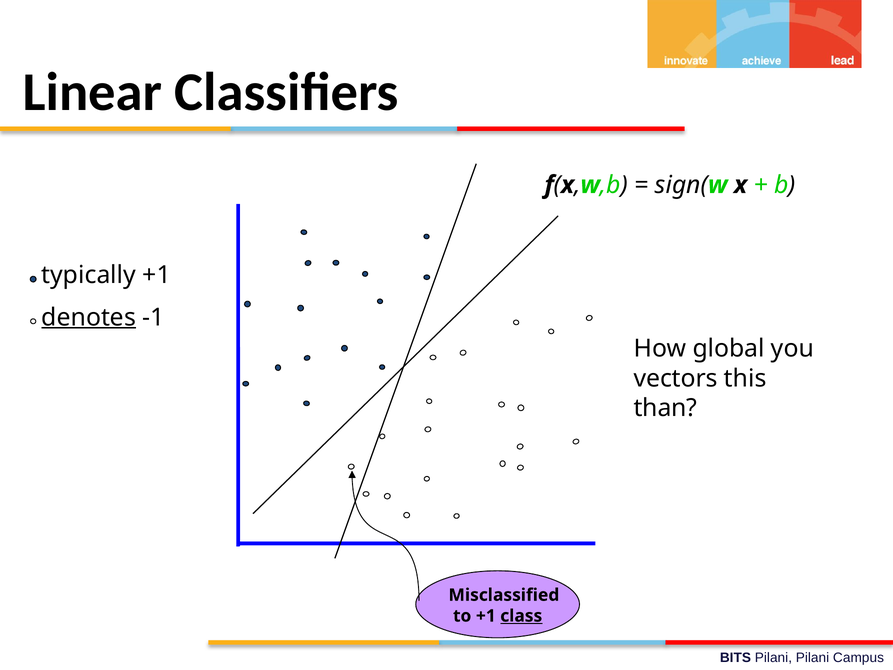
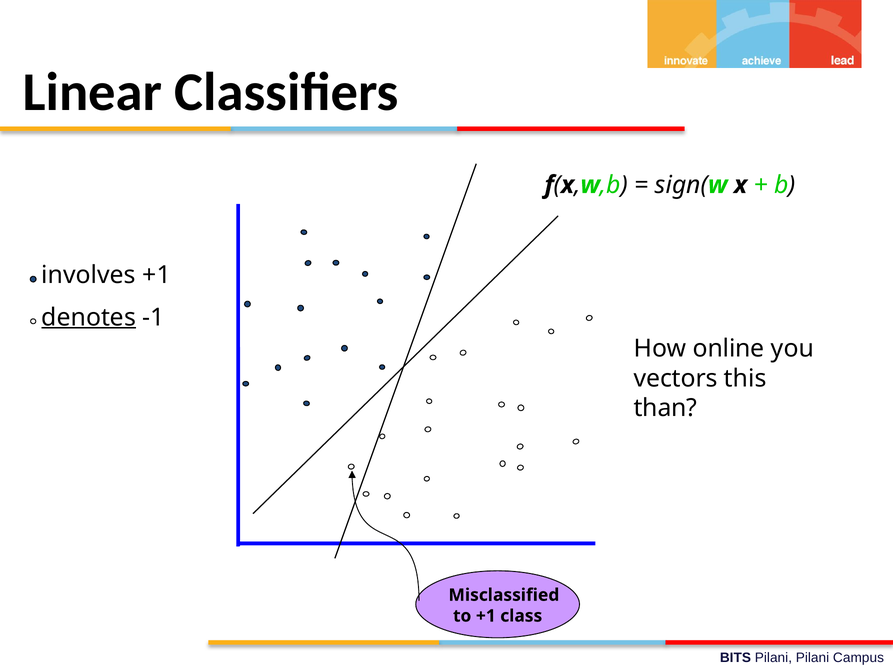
typically: typically -> involves (89, 275)
global: global -> online (729, 348)
class underline: present -> none (521, 616)
